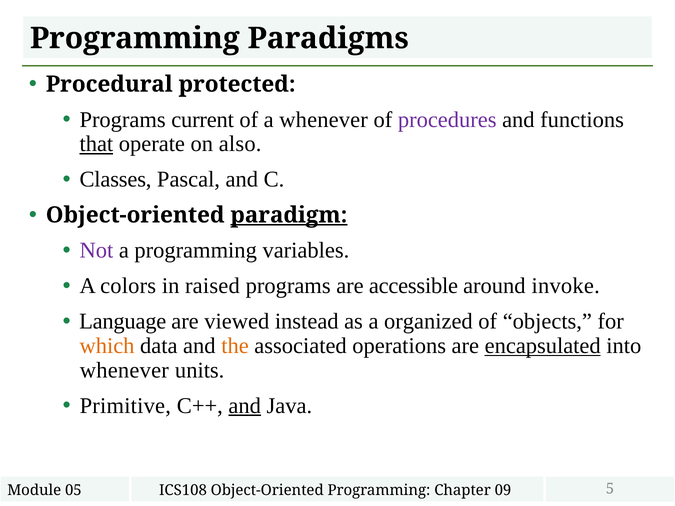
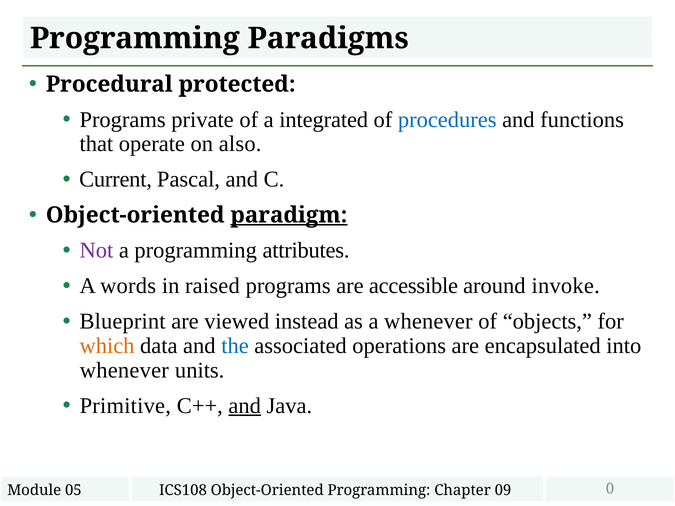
current: current -> private (203, 120)
a whenever: whenever -> integrated (324, 120)
procedures colour: purple -> blue (447, 120)
that underline: present -> none (96, 144)
Classes: Classes -> Current (116, 180)
variables: variables -> attributes (306, 251)
colors: colors -> words (128, 286)
Language: Language -> Blueprint (123, 322)
a organized: organized -> whenever (428, 322)
the colour: orange -> blue (235, 346)
encapsulated underline: present -> none (543, 346)
5: 5 -> 0 (610, 489)
